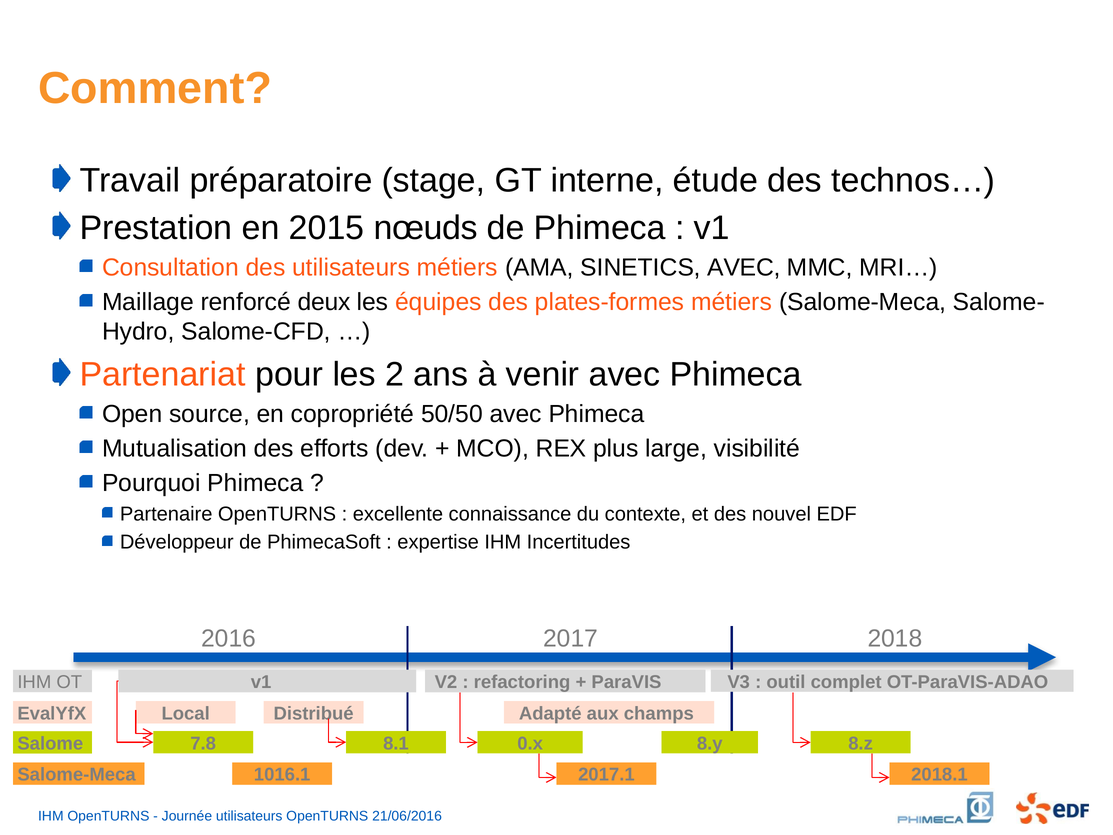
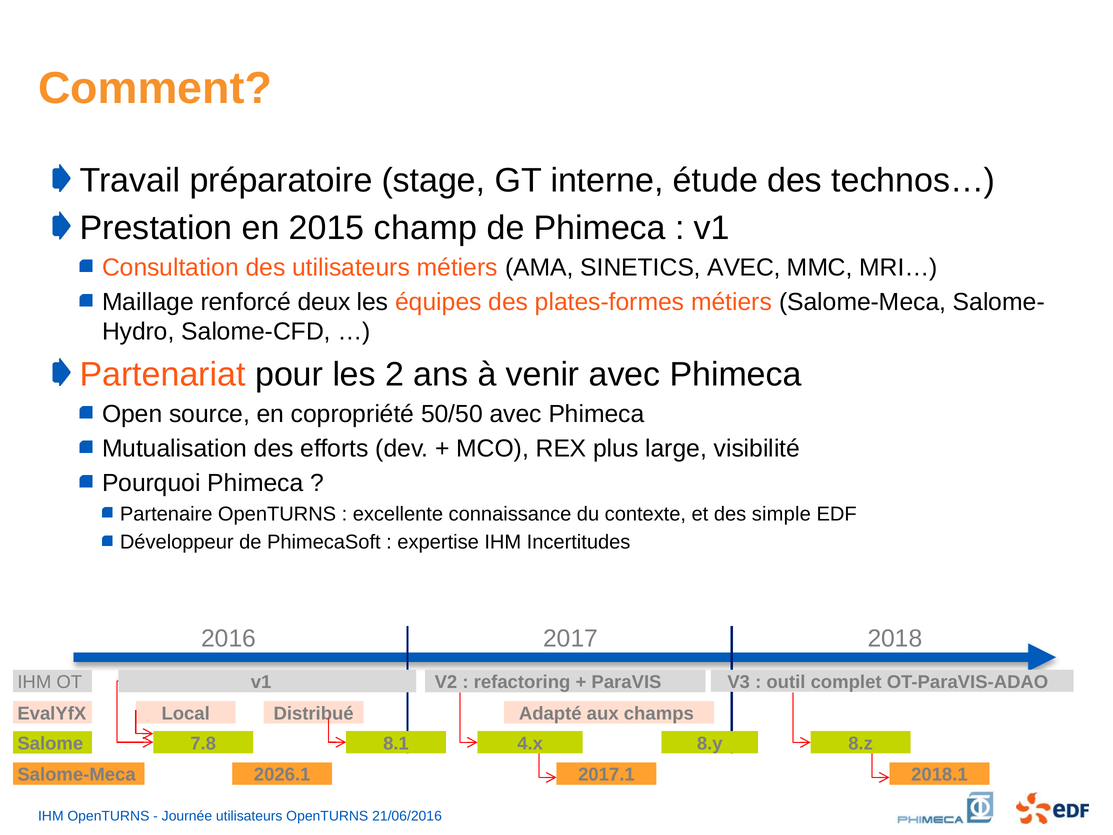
nœuds: nœuds -> champ (425, 228)
nouvel: nouvel -> simple (781, 514)
0.x: 0.x -> 4.x (530, 743)
1016.1: 1016.1 -> 2026.1 (282, 775)
